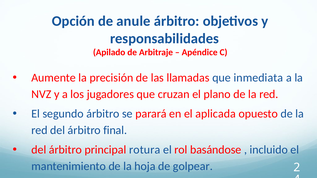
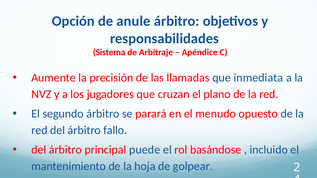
Apilado: Apilado -> Sistema (109, 52)
aplicada: aplicada -> menudo (216, 114)
final: final -> fallo (115, 130)
rotura: rotura -> puede (145, 150)
